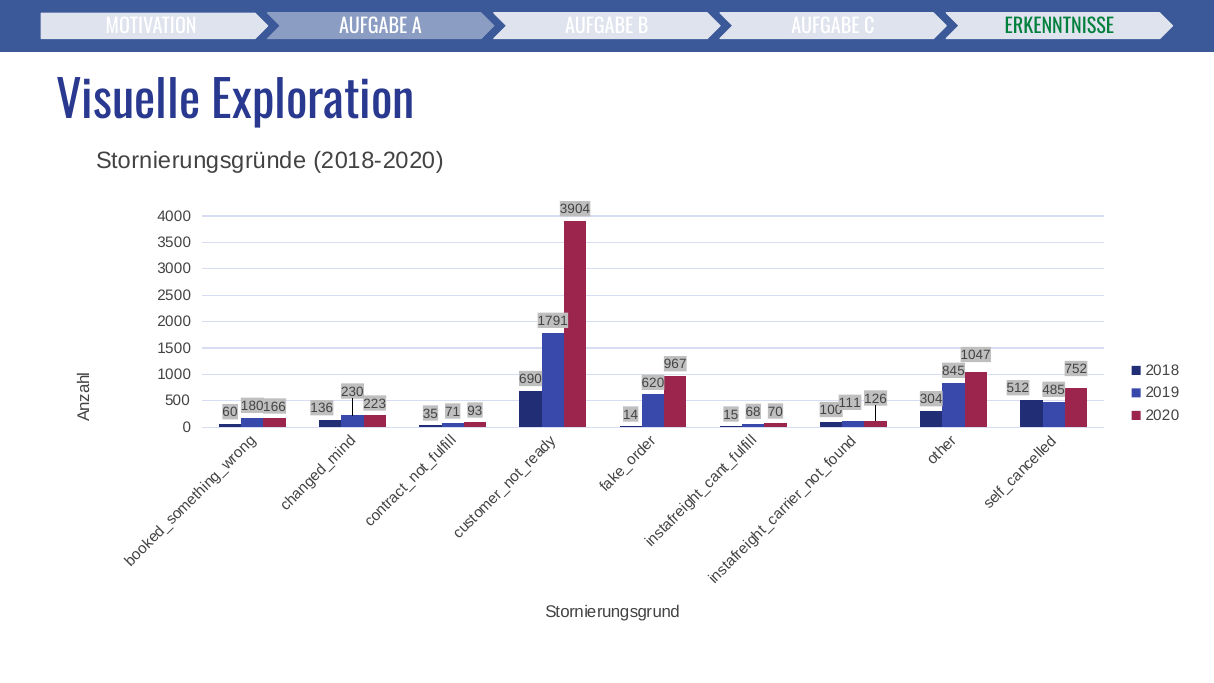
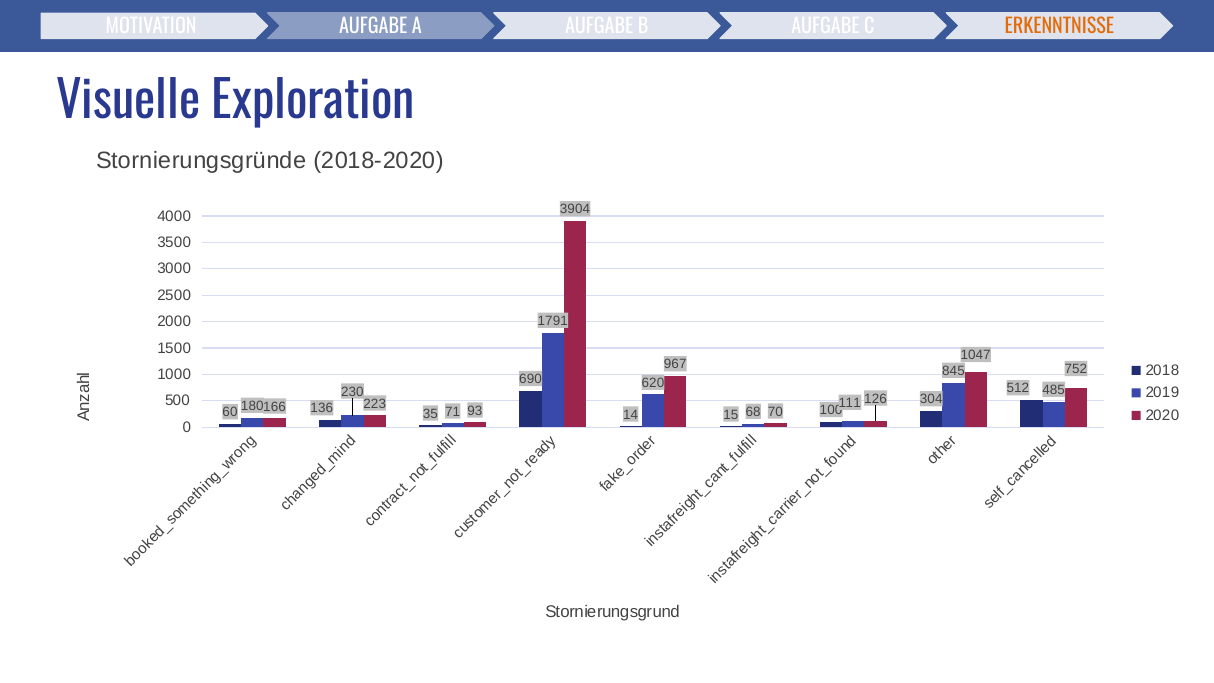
ERKENNTNISSE colour: green -> orange (1059, 27)
